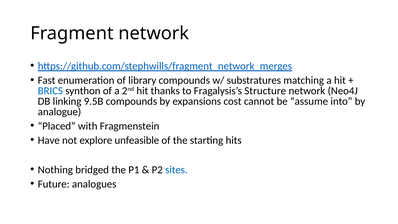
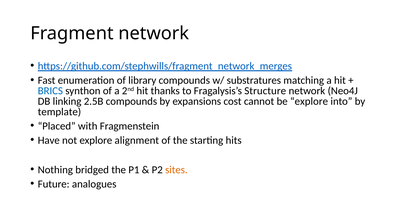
9.5B: 9.5B -> 2.5B (94, 101)
be assume: assume -> explore (309, 101)
analogue: analogue -> template (59, 112)
unfeasible: unfeasible -> alignment (137, 140)
sites colour: blue -> orange (176, 170)
